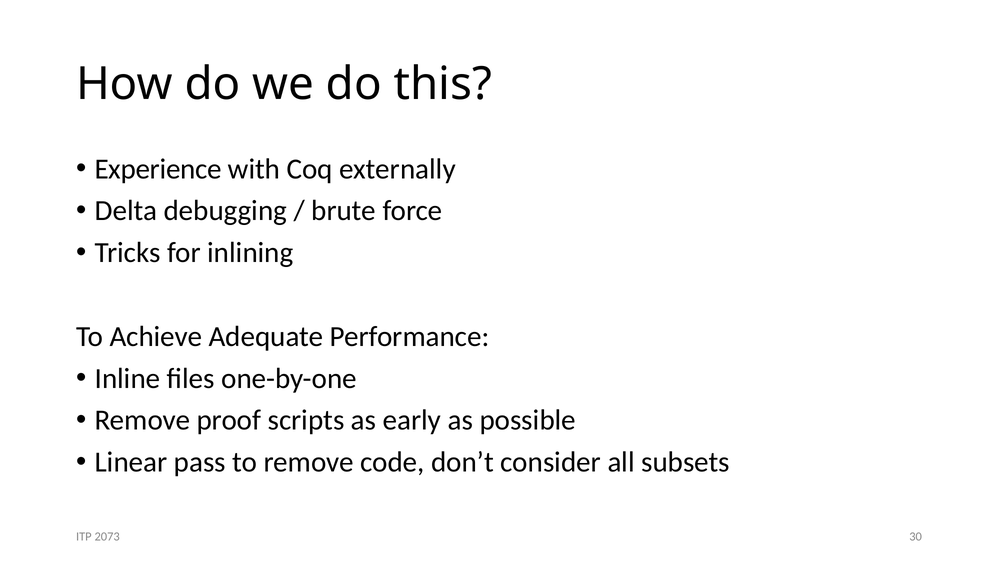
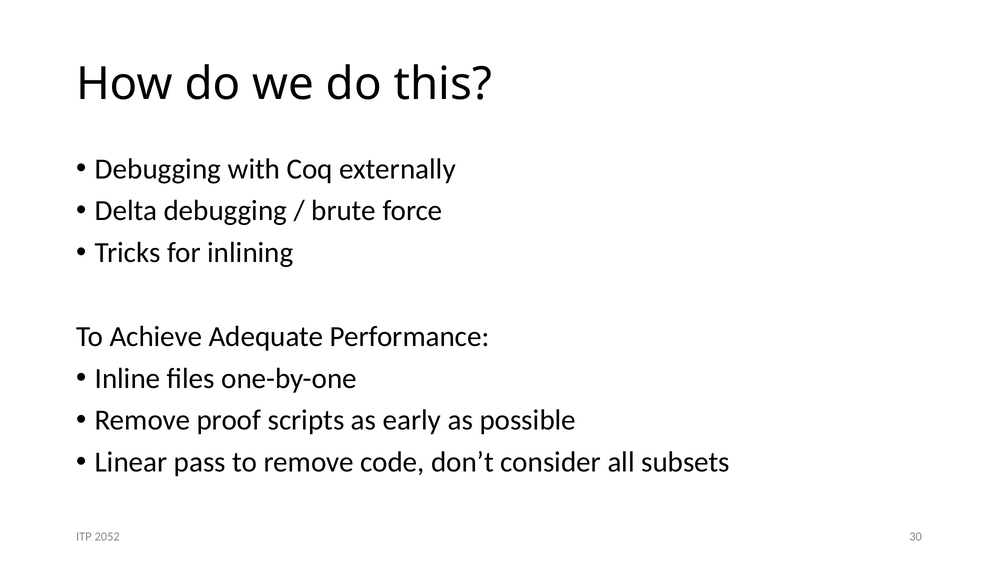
Experience: Experience -> Debugging (158, 169)
2073: 2073 -> 2052 (107, 536)
